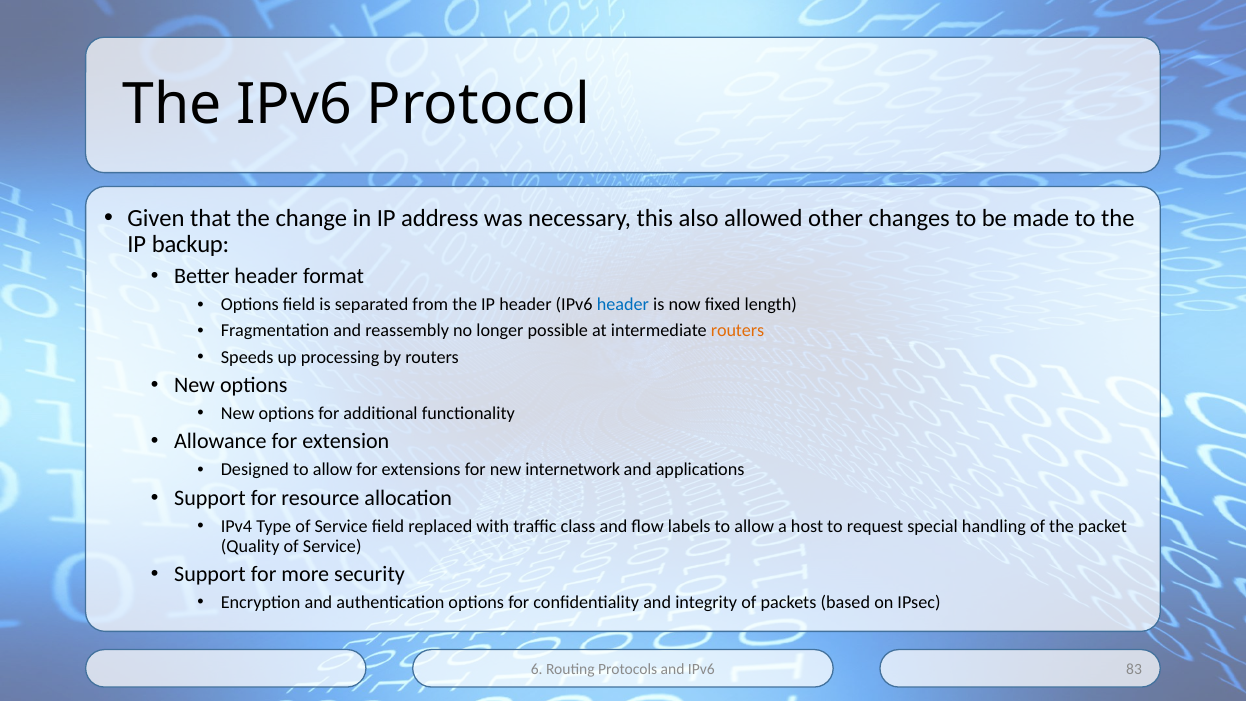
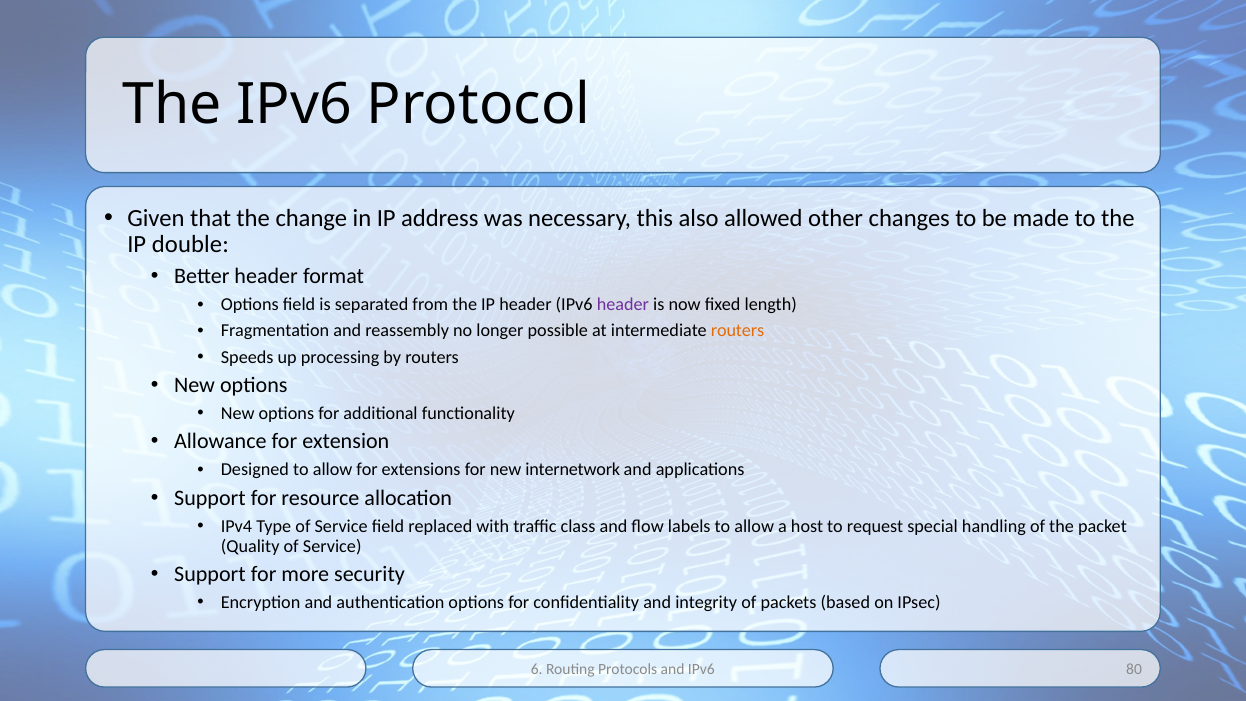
backup: backup -> double (190, 245)
header colour: blue -> purple (623, 305)
83: 83 -> 80 (1134, 669)
